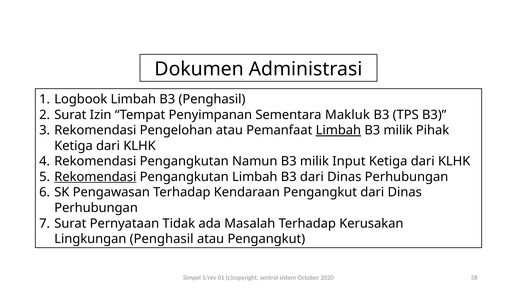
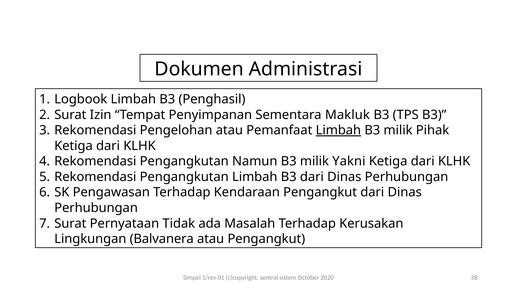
Input: Input -> Yakni (349, 161)
Rekomendasi underline: present -> none (95, 177)
Lingkungan Penghasil: Penghasil -> Balvanera (162, 239)
